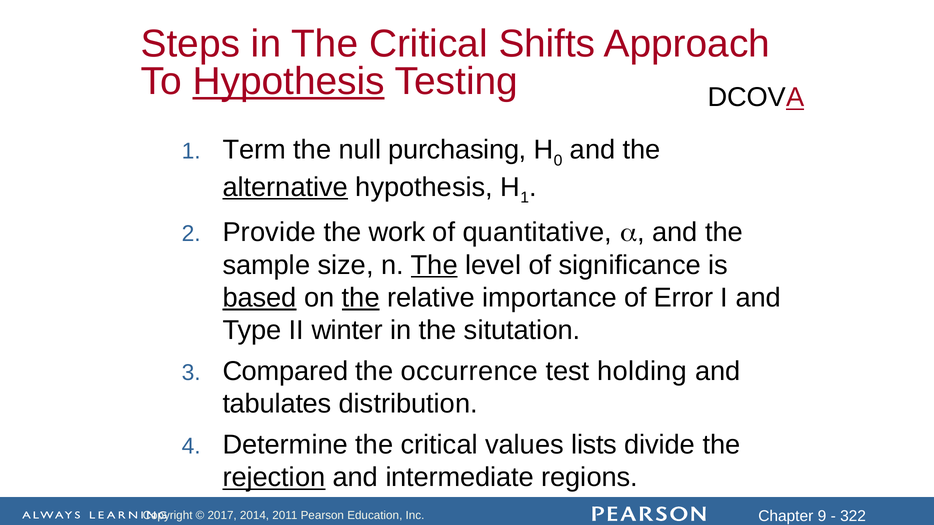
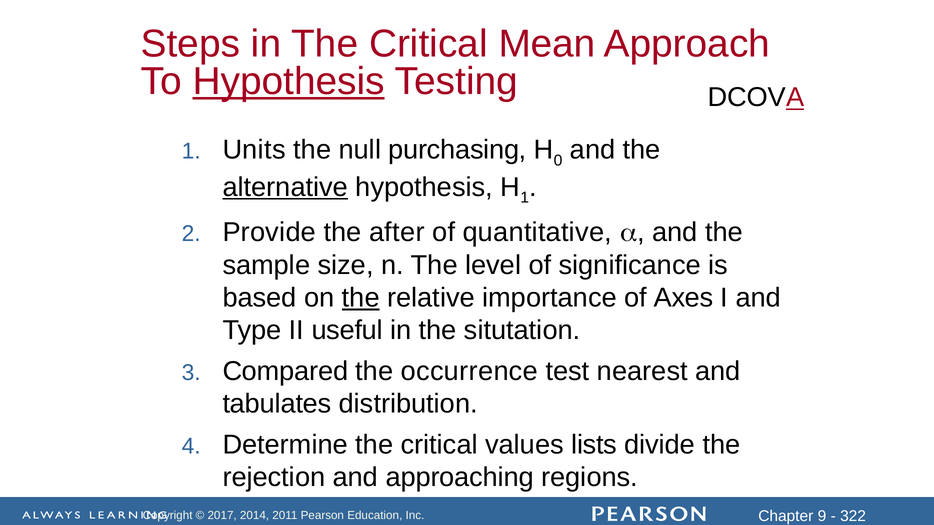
Shifts: Shifts -> Mean (547, 44)
Term: Term -> Units (254, 150)
work: work -> after (397, 233)
The underline: present -> none (434, 265)
based underline: present -> none (260, 298)
Error: Error -> Axes (684, 298)
winter: winter -> useful (347, 331)
holding: holding -> nearest (642, 372)
rejection underline: present -> none (274, 478)
intermediate: intermediate -> approaching (460, 478)
